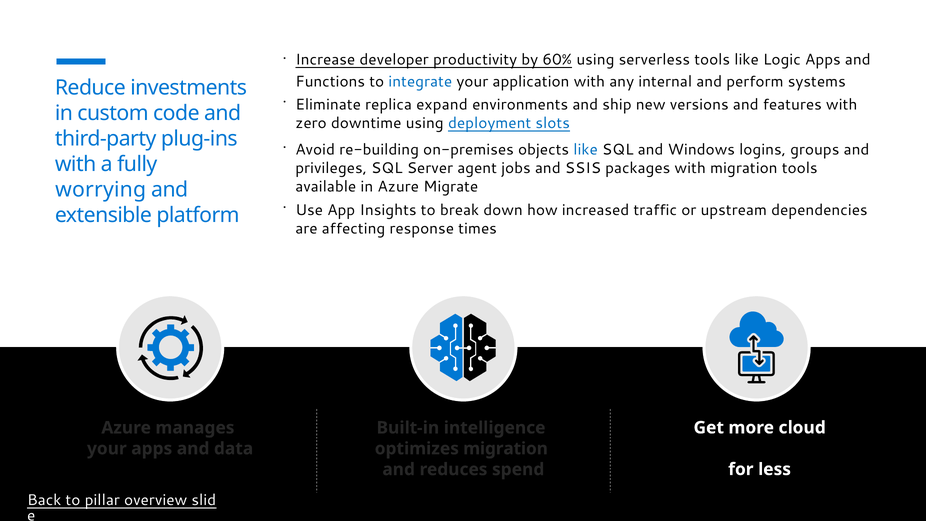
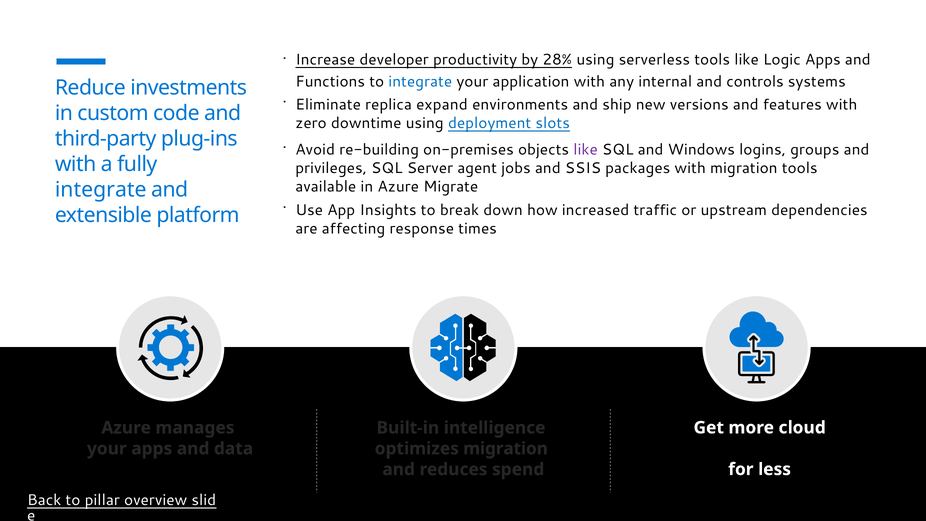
60%: 60% -> 28% (557, 60)
perform: perform -> controls (755, 81)
like colour: blue -> purple (586, 150)
worrying: worrying -> integrate (101, 190)
